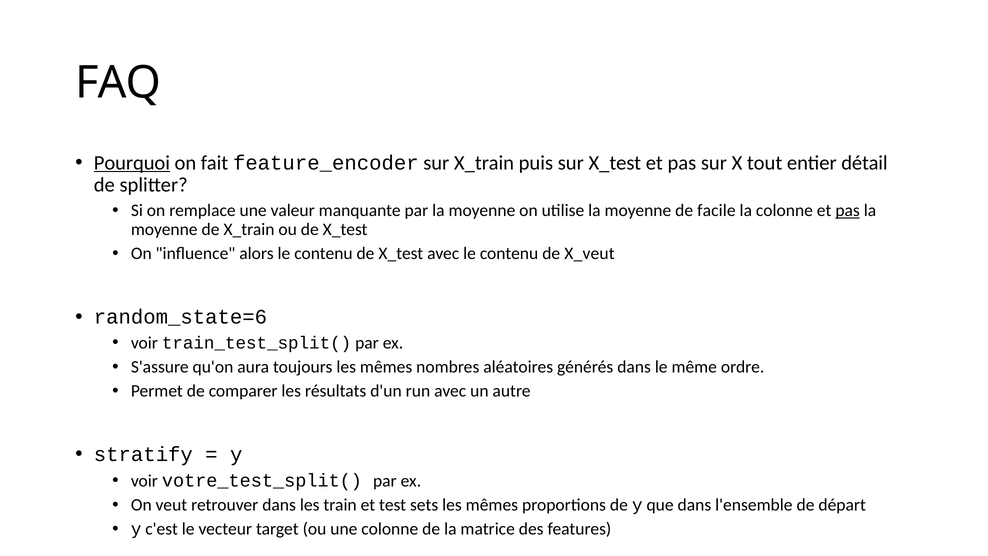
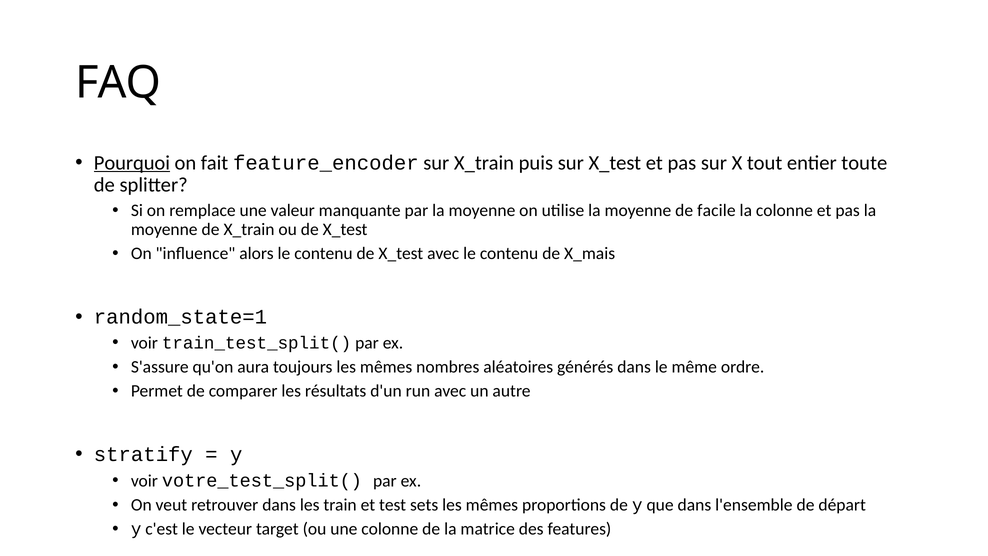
détail: détail -> toute (864, 163)
pas underline: present -> none (848, 211)
X_veut: X_veut -> X_mais (590, 254)
random_state=6: random_state=6 -> random_state=1 (180, 317)
